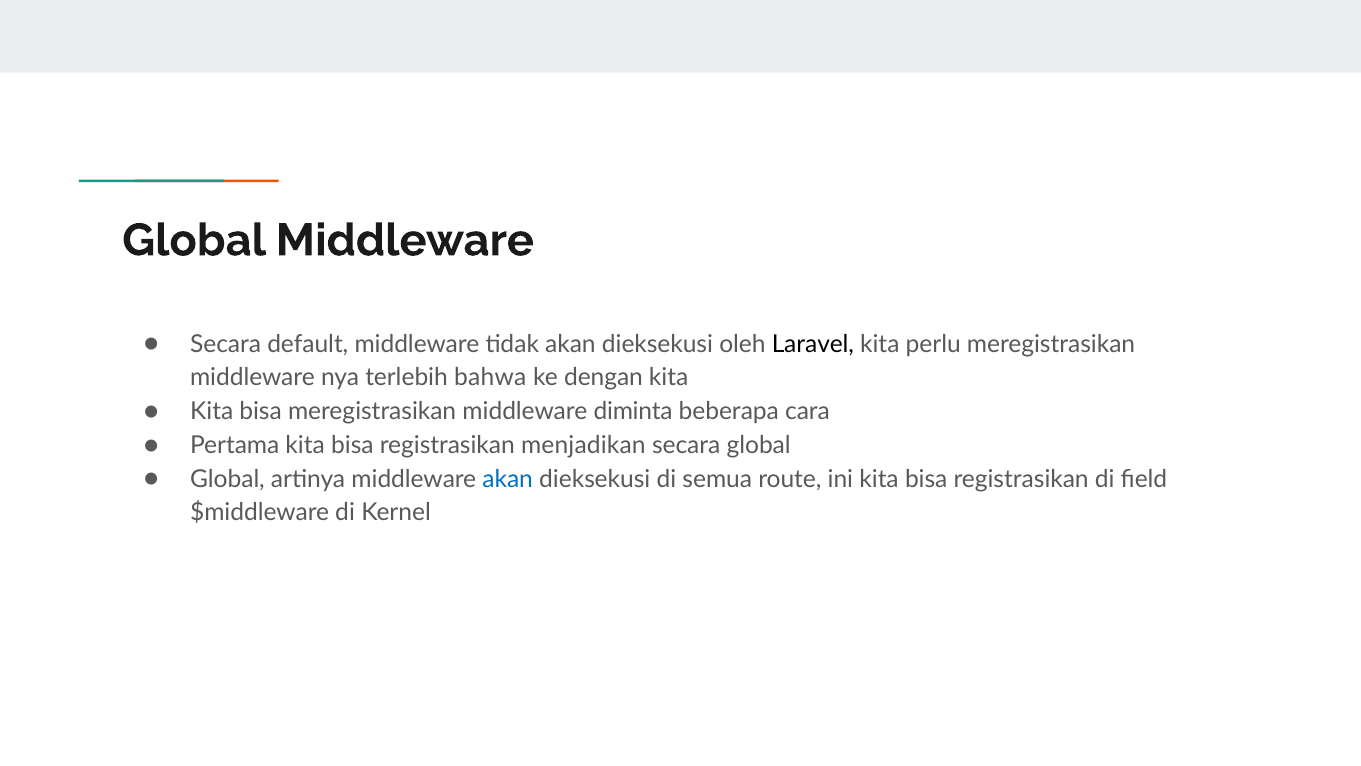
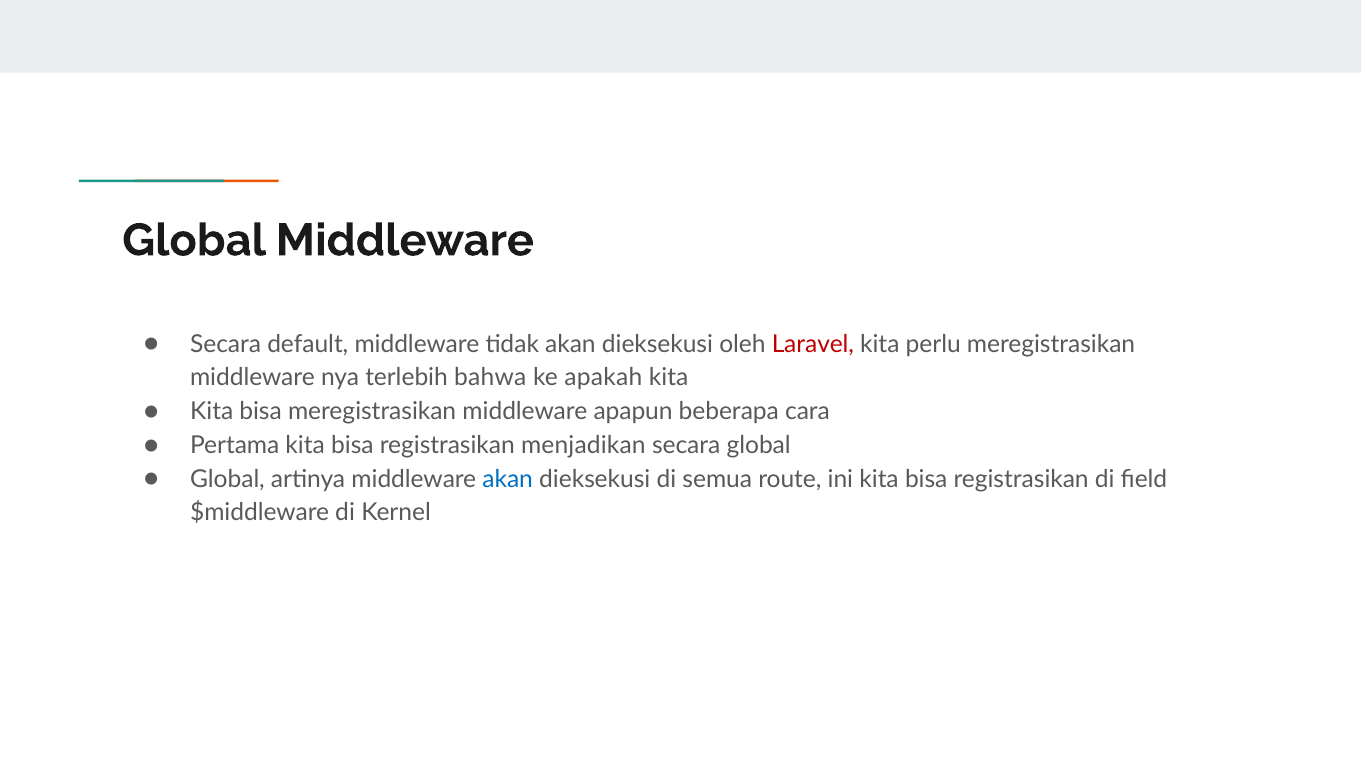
Laravel colour: black -> red (813, 344)
dengan: dengan -> apakah (603, 378)
diminta: diminta -> apapun (633, 411)
